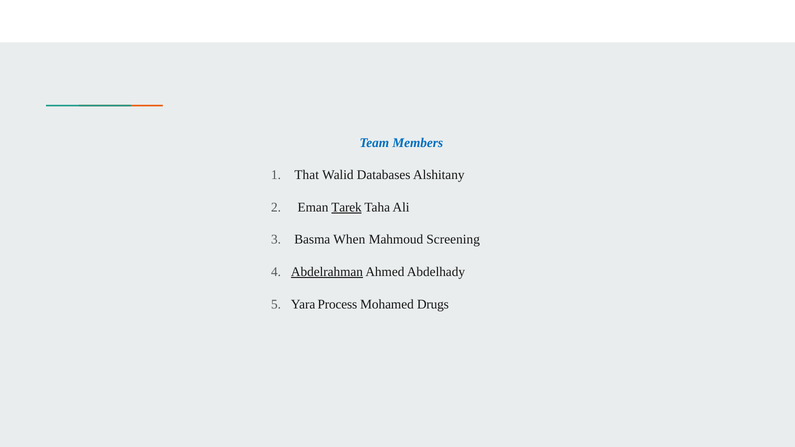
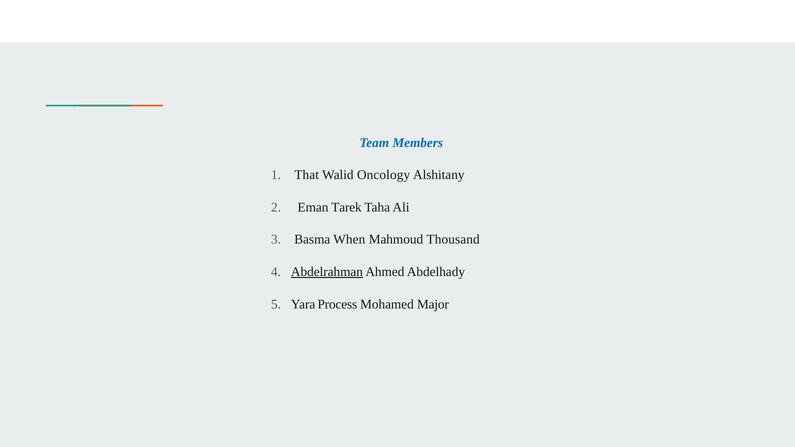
Databases: Databases -> Oncology (384, 175)
Tarek underline: present -> none (347, 207)
Screening: Screening -> Thousand (453, 240)
Drugs: Drugs -> Major (433, 304)
